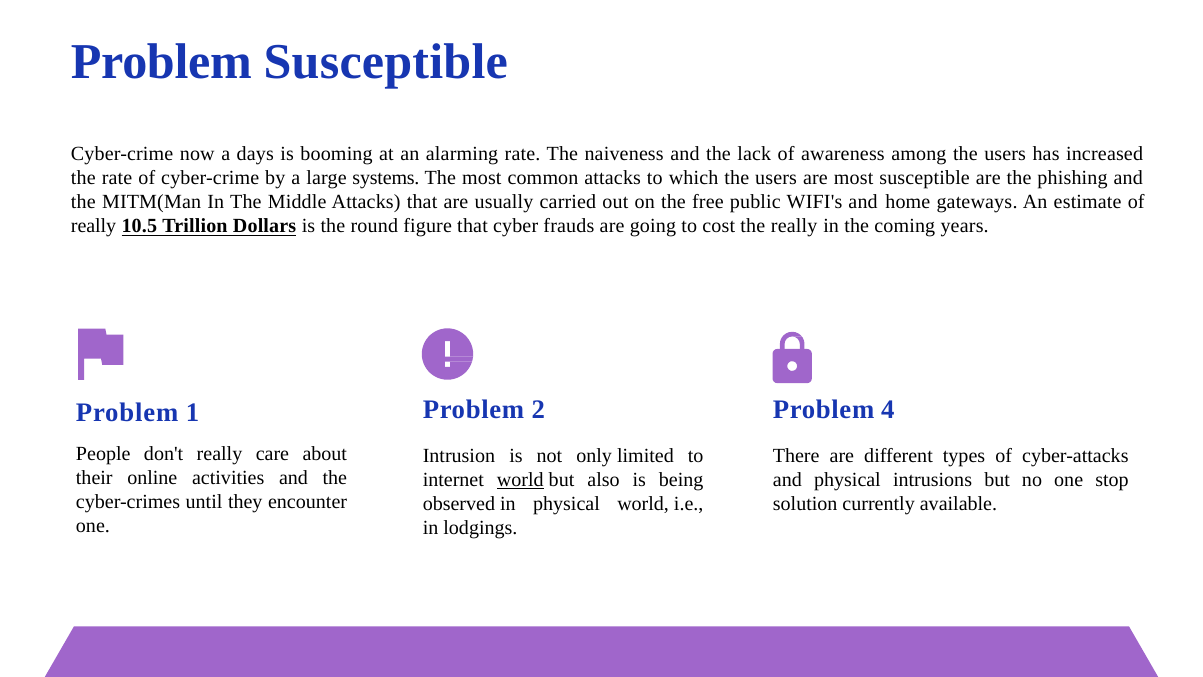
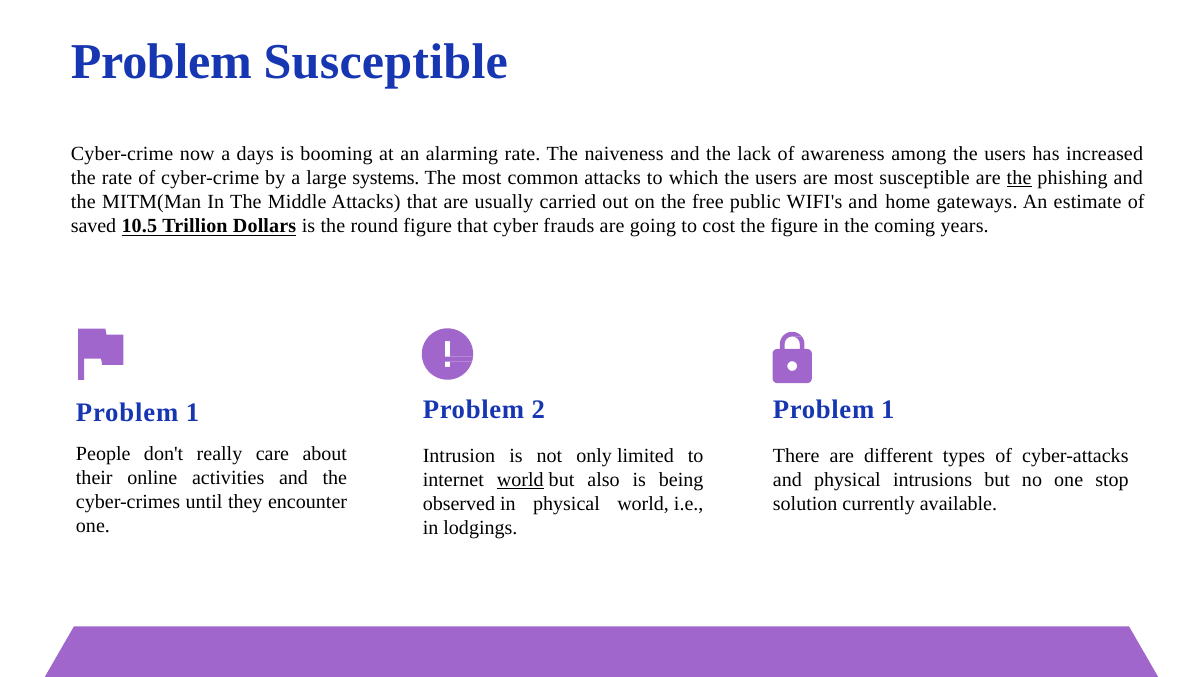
the underline: none -> present (1019, 178)
really: really -> saved (94, 226)
the really: really -> figure (794, 226)
4: 4 -> 1 (888, 410)
